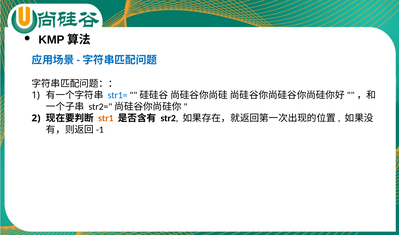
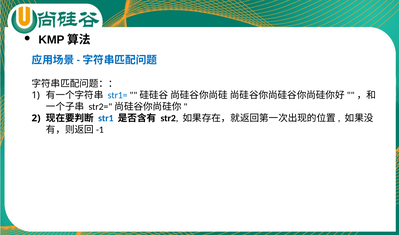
str1 colour: orange -> blue (106, 118)
